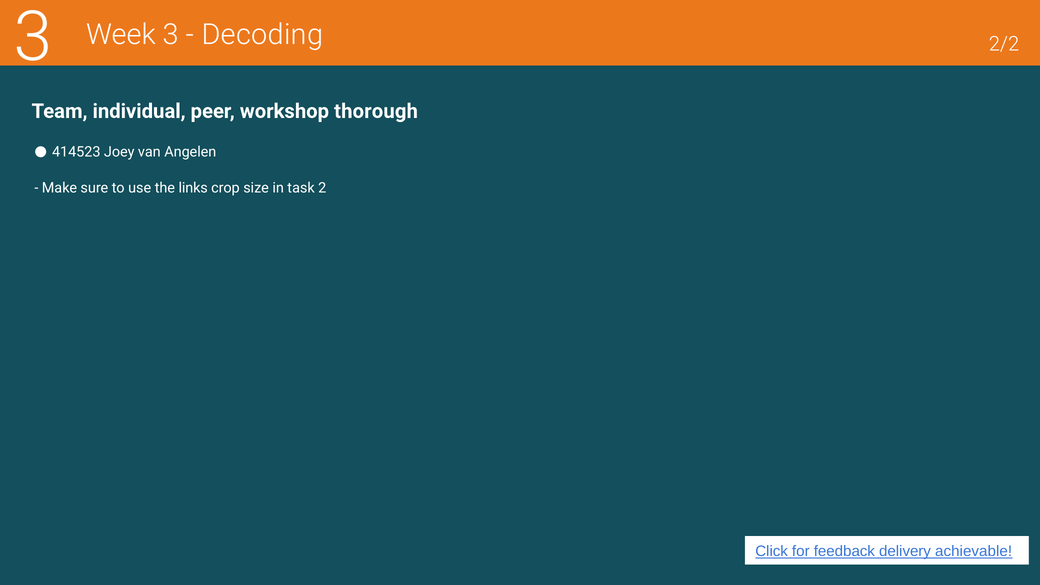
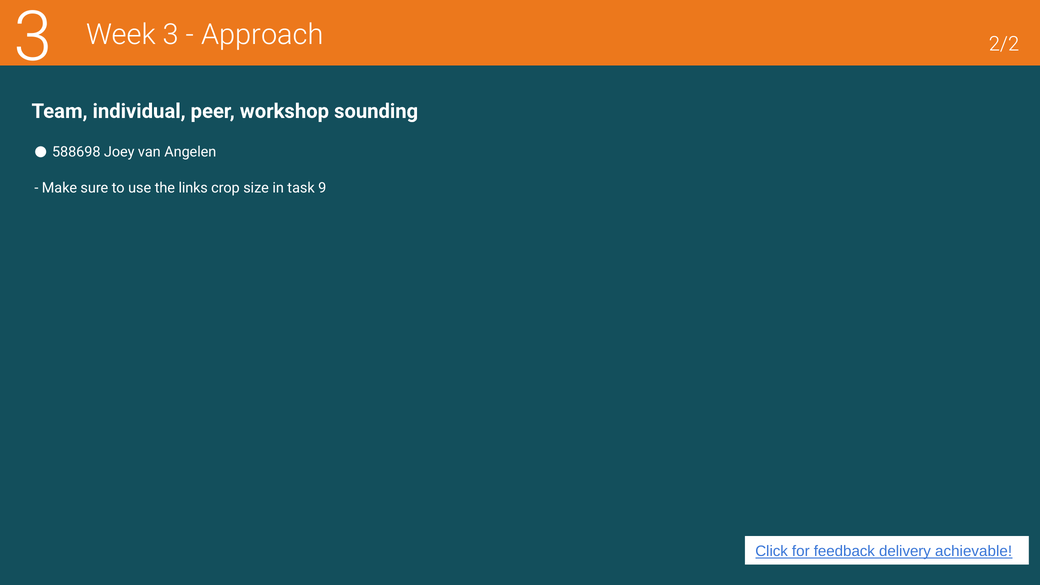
Decoding: Decoding -> Approach (262, 35)
thorough: thorough -> sounding (376, 111)
414523: 414523 -> 588698 (76, 152)
2: 2 -> 9 (322, 188)
